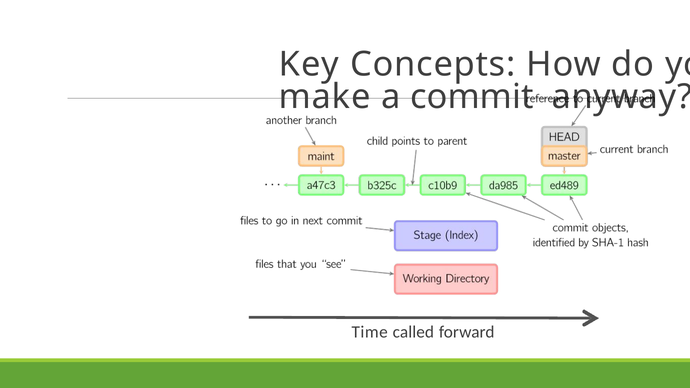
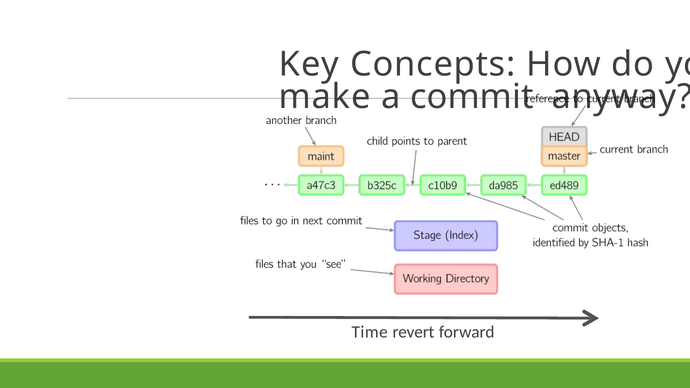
called: called -> revert (413, 332)
